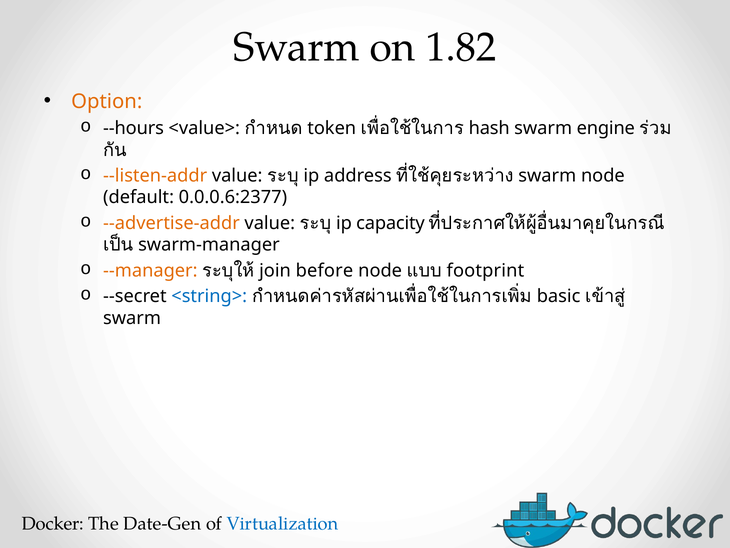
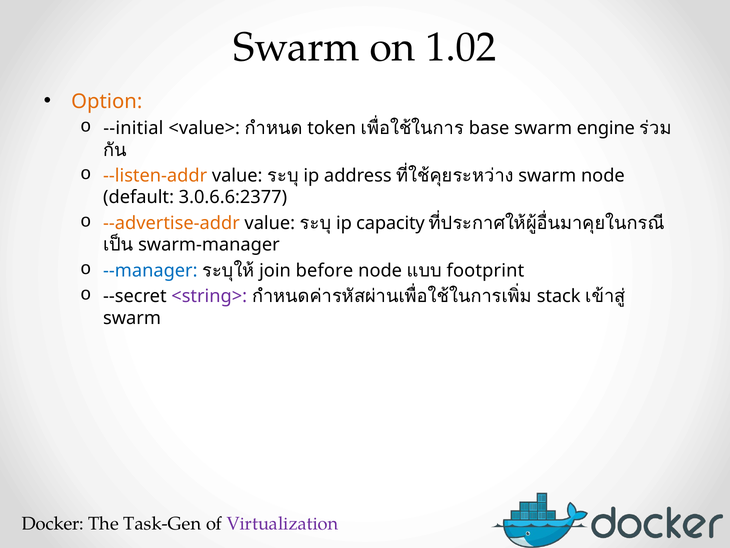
1.82: 1.82 -> 1.02 (461, 47)
--hours: --hours -> --initial (133, 128)
hash: hash -> base (489, 128)
0.0.0.6:2377: 0.0.0.6:2377 -> 3.0.6.6:2377 (233, 197)
--manager colour: orange -> blue (150, 270)
<string> colour: blue -> purple (209, 296)
basic: basic -> stack (559, 296)
Date-Gen: Date-Gen -> Task-Gen (162, 523)
Virtualization colour: blue -> purple (282, 523)
